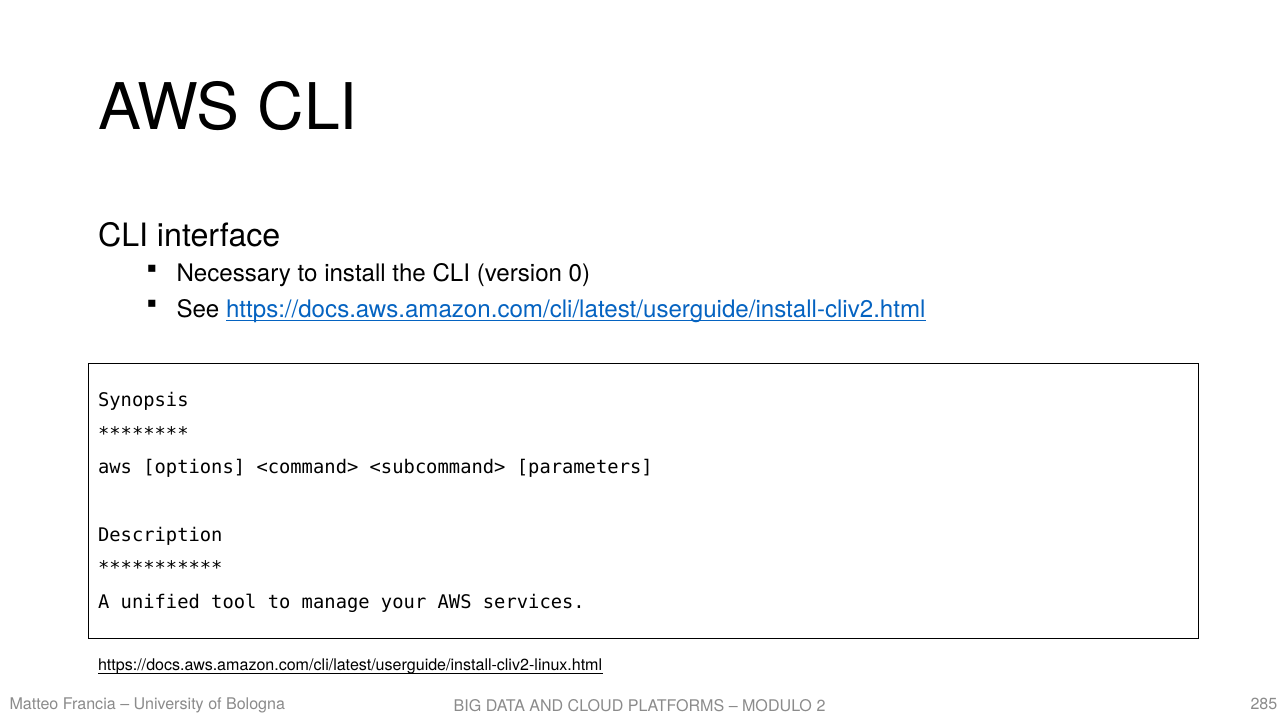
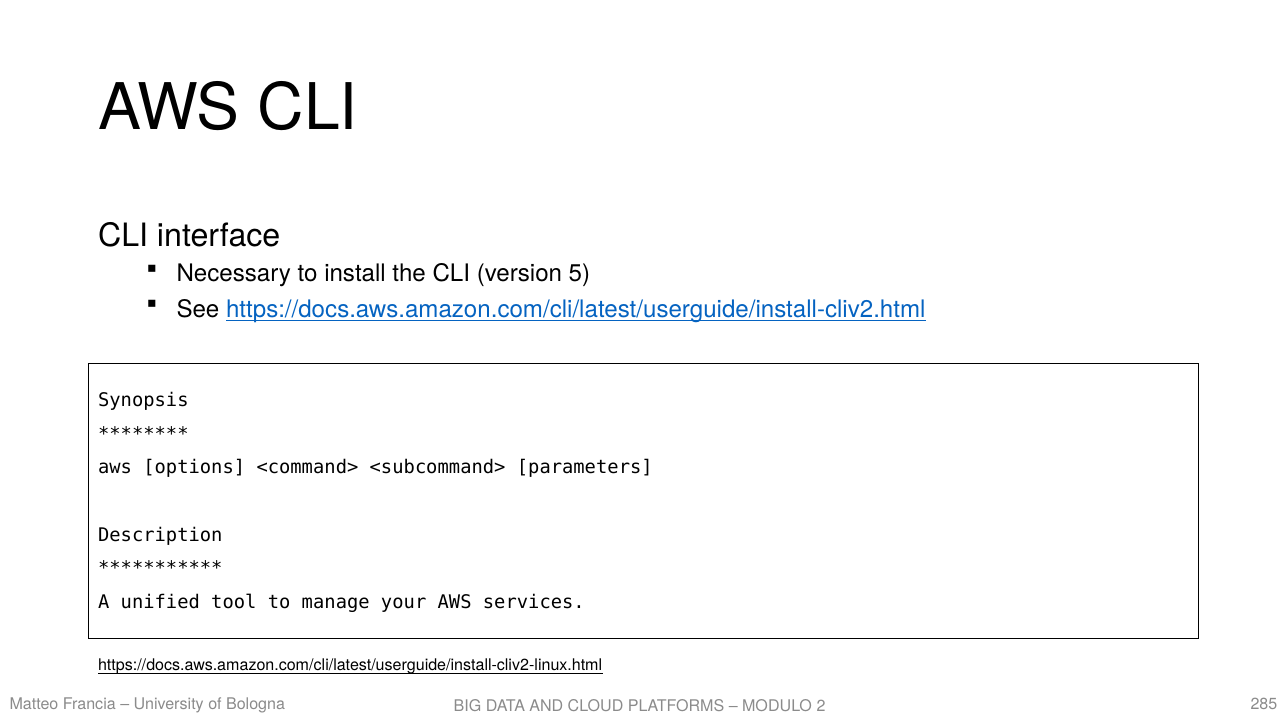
0: 0 -> 5 (579, 273)
